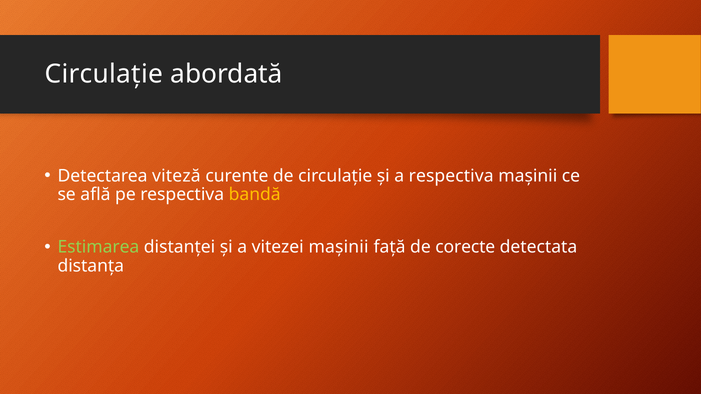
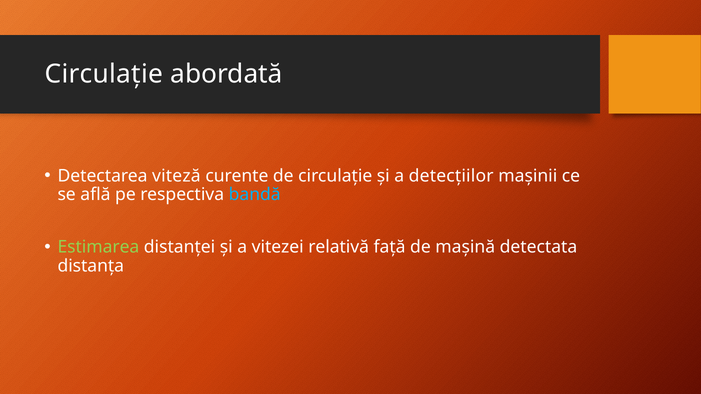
a respectiva: respectiva -> detecțiilor (451, 176)
bandă colour: yellow -> light blue (255, 195)
vitezei mașinii: mașinii -> relativă (339, 247)
corecte: corecte -> mașină (465, 247)
